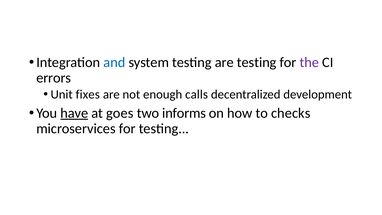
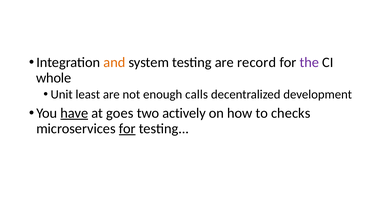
and colour: blue -> orange (114, 62)
are testing: testing -> record (257, 62)
errors: errors -> whole (54, 78)
fixes: fixes -> least (88, 94)
informs: informs -> actively (184, 113)
for underline: none -> present (127, 129)
